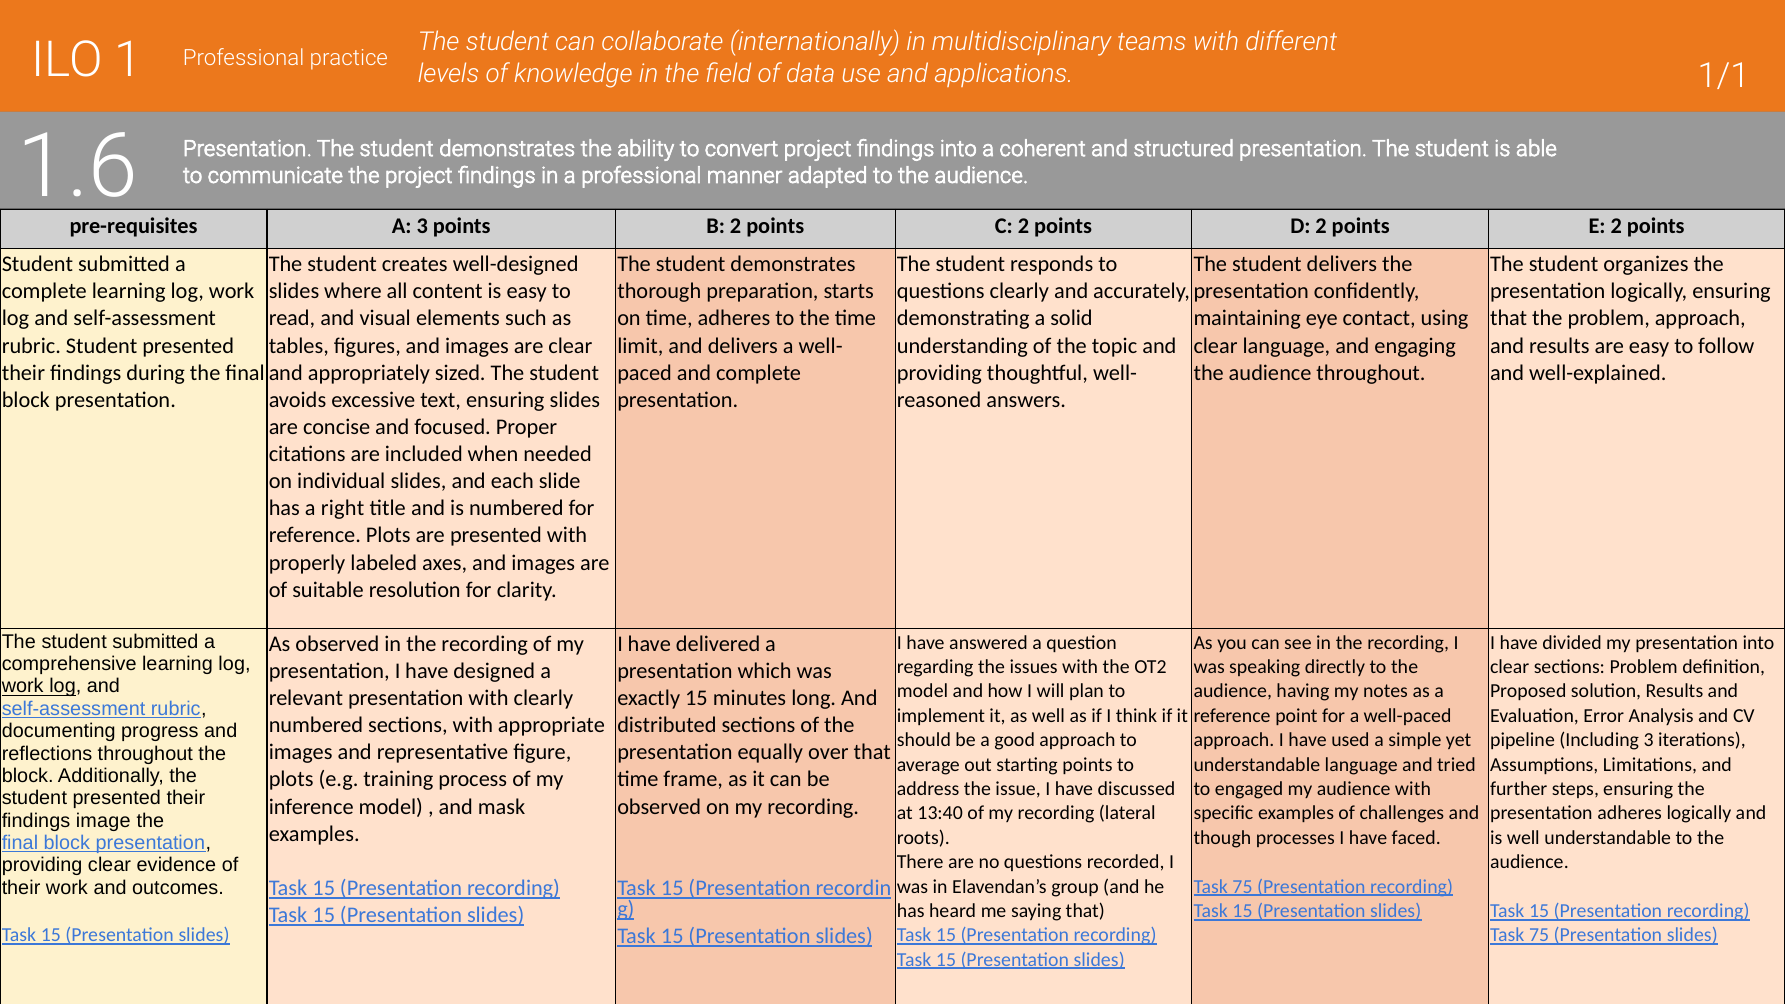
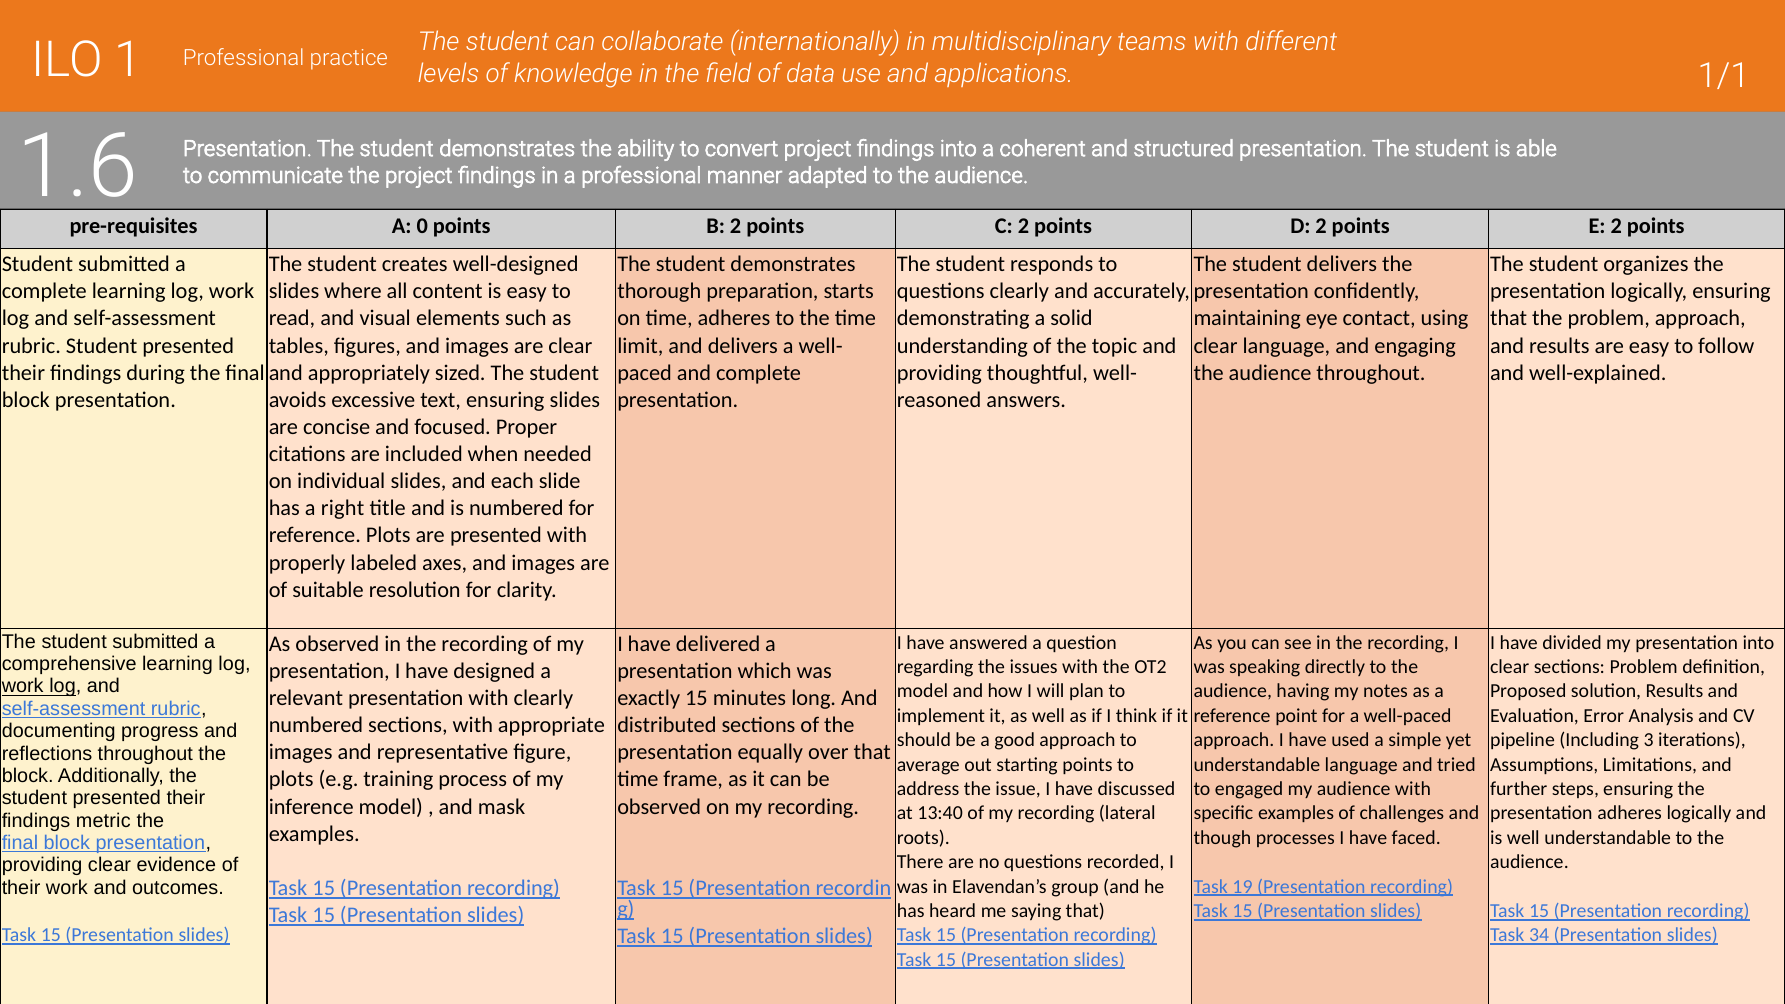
A 3: 3 -> 0 (422, 226)
image: image -> metric (103, 821)
75: 75 -> 19 (1243, 887)
75: 75 -> 34 (1539, 935)
